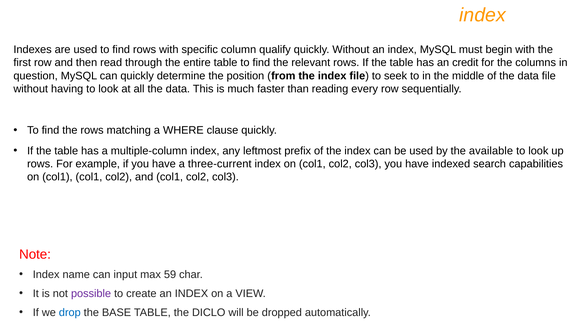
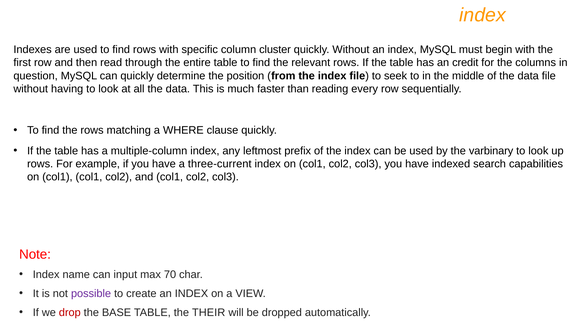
qualify: qualify -> cluster (275, 50)
available: available -> varbinary (491, 151)
59: 59 -> 70 (170, 274)
drop colour: blue -> red (70, 312)
DICLO: DICLO -> THEIR (209, 312)
